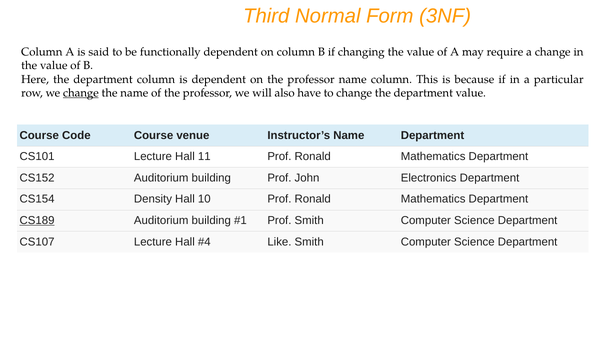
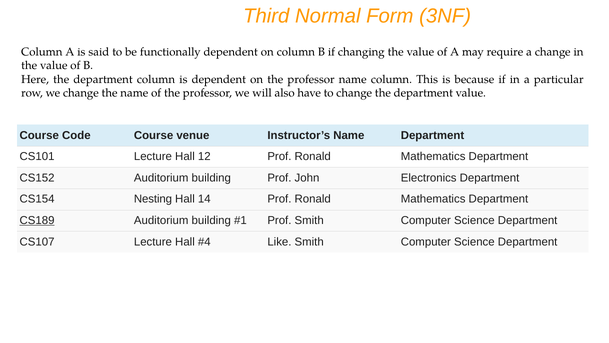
change underline: present -> none (81, 93)
11: 11 -> 12 (204, 156)
Density: Density -> Nesting (153, 199)
10: 10 -> 14 (204, 199)
